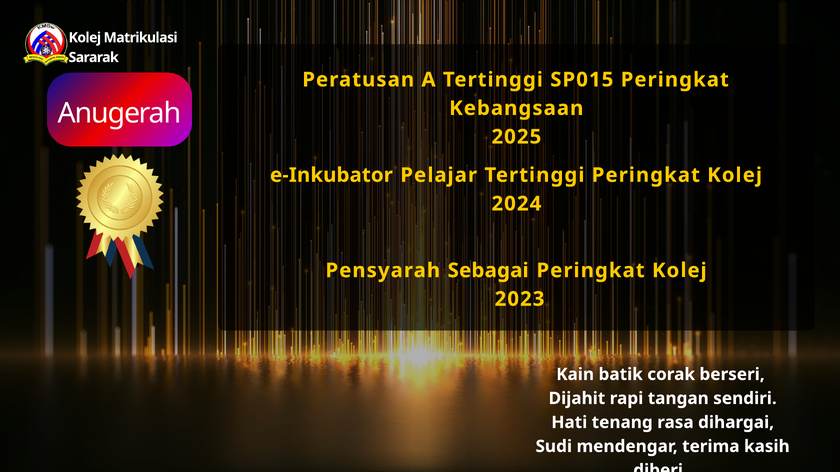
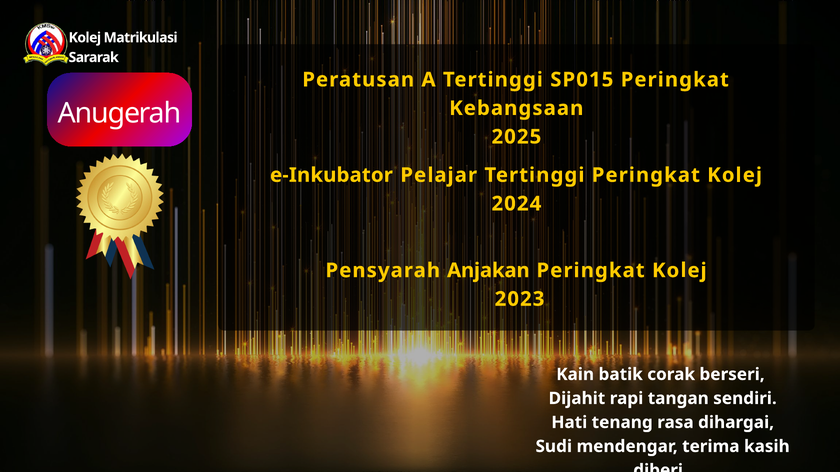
Sebagai: Sebagai -> Anjakan (488, 271)
